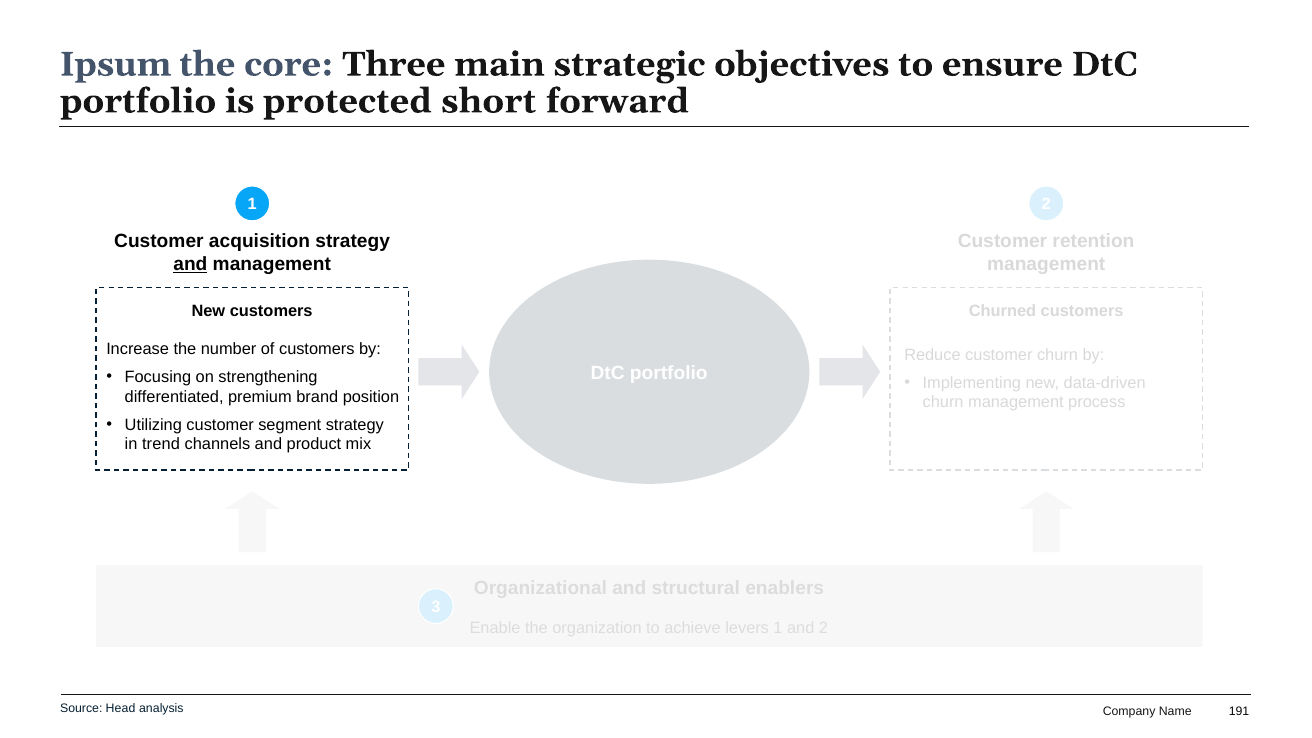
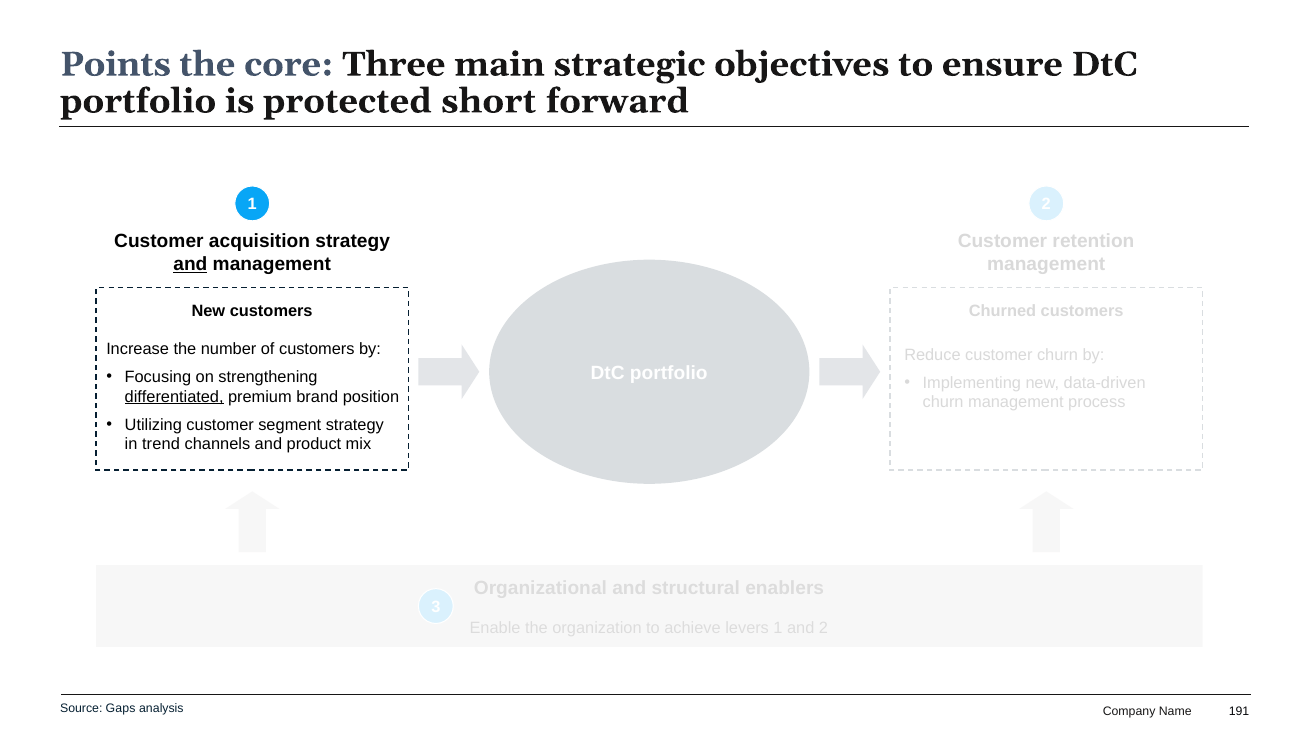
Ipsum: Ipsum -> Points (115, 64)
differentiated underline: none -> present (174, 397)
Head: Head -> Gaps (121, 708)
